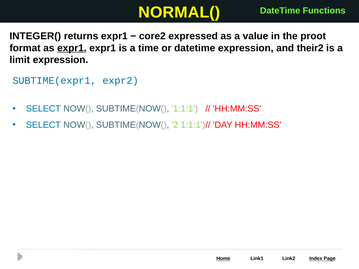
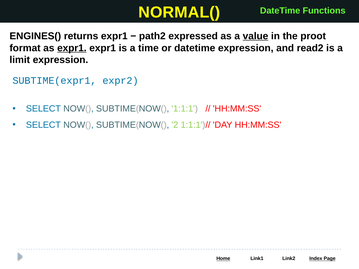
INTEGER(: INTEGER( -> ENGINES( (35, 36)
core2: core2 -> path2 (152, 36)
value underline: none -> present (255, 36)
their2: their2 -> read2 (310, 48)
